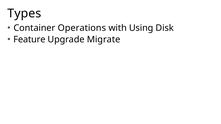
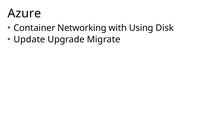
Types: Types -> Azure (24, 13)
Operations: Operations -> Networking (82, 28)
Feature: Feature -> Update (29, 40)
